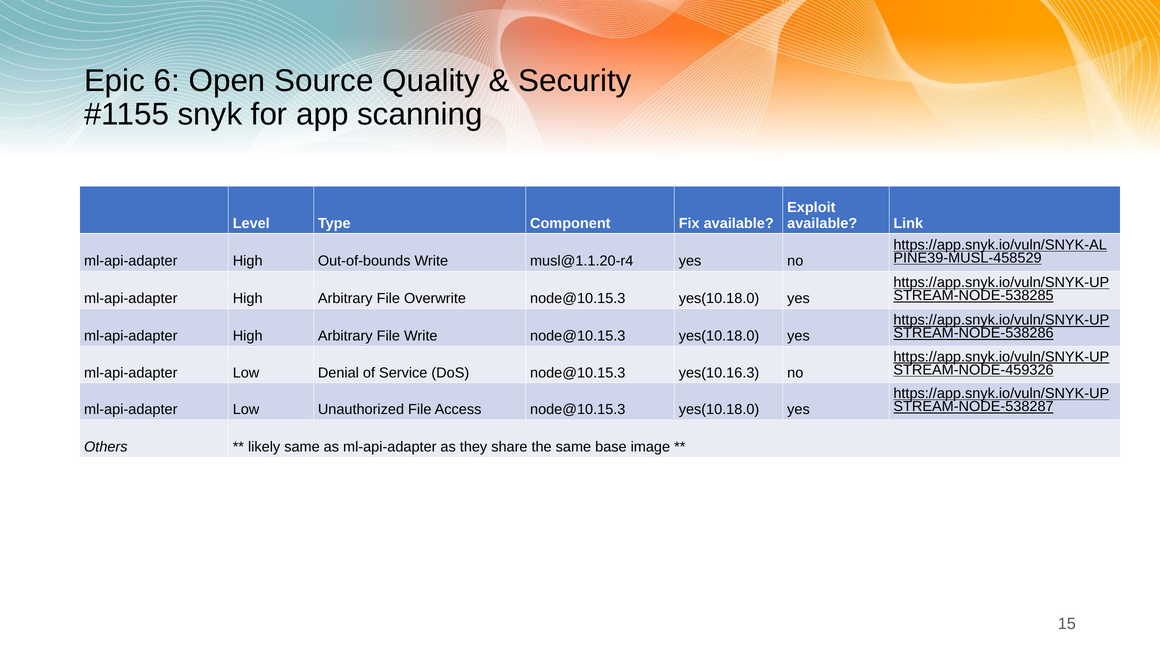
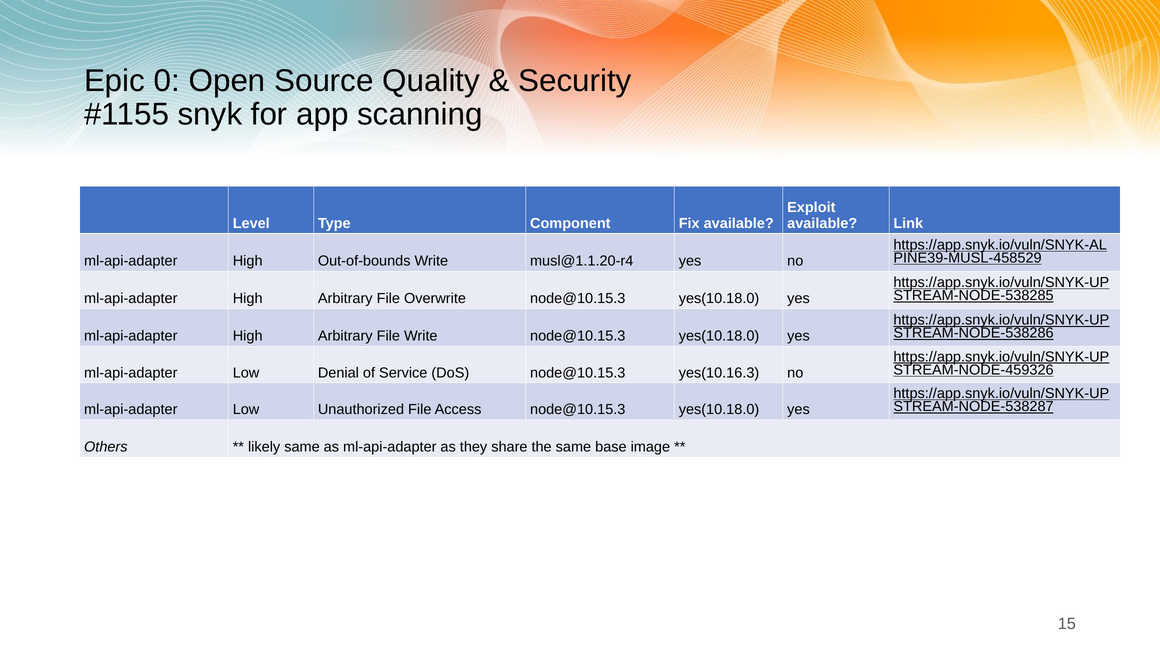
6: 6 -> 0 (167, 81)
